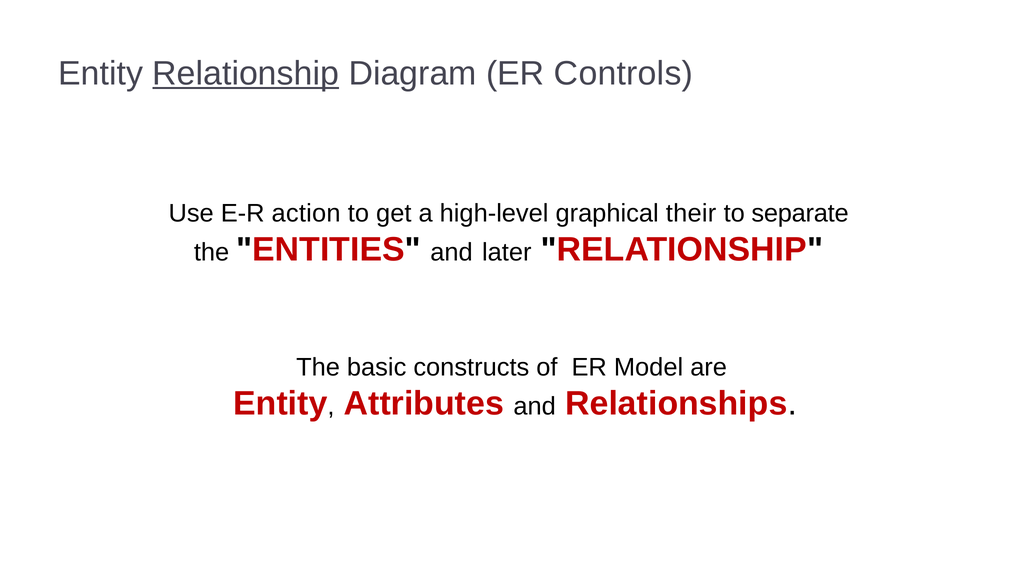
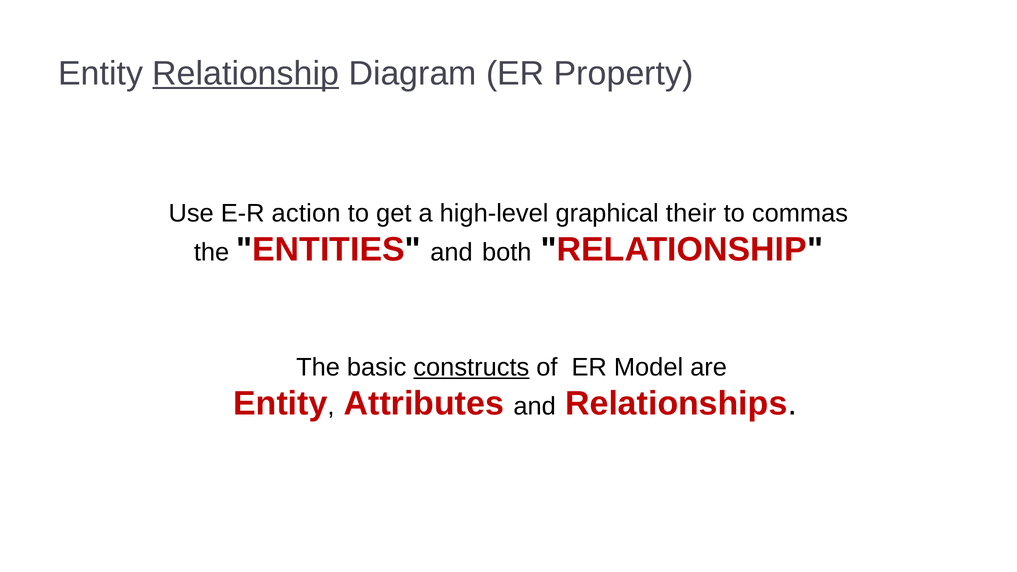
Controls: Controls -> Property (624, 74)
separate: separate -> commas (800, 213)
later: later -> both (507, 252)
constructs underline: none -> present (471, 367)
